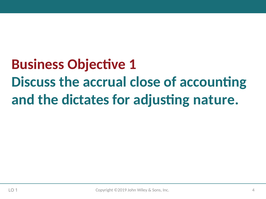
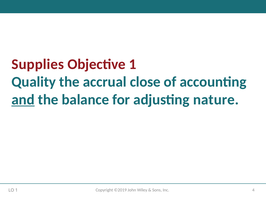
Business: Business -> Supplies (38, 64)
Discuss: Discuss -> Quality (34, 82)
and underline: none -> present (23, 100)
dictates: dictates -> balance (85, 100)
